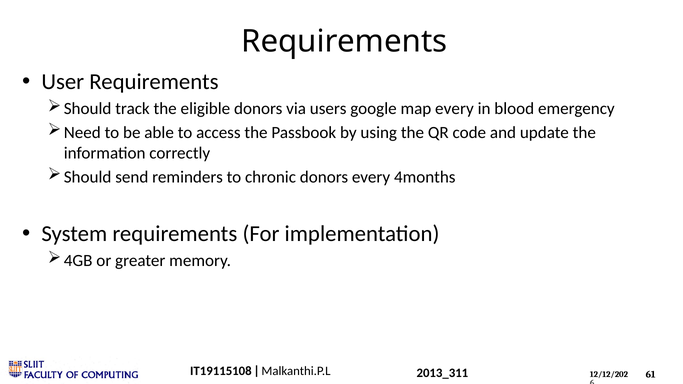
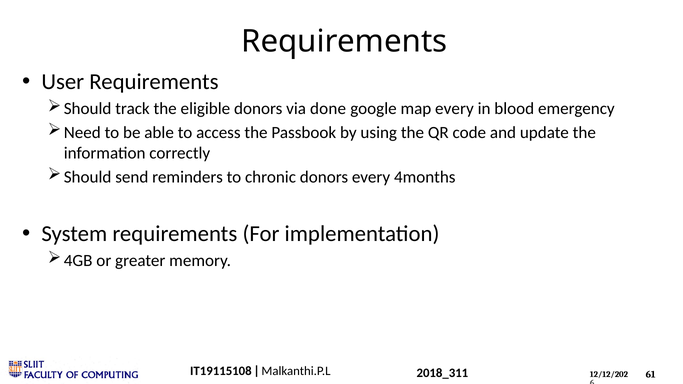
users: users -> done (328, 109)
2013_311: 2013_311 -> 2018_311 (442, 373)
